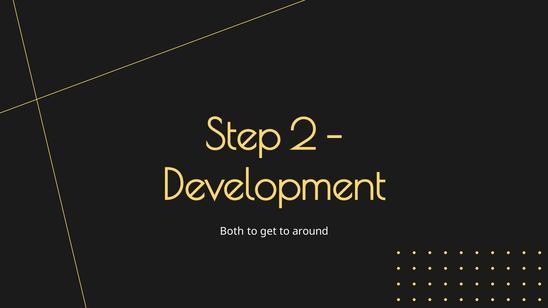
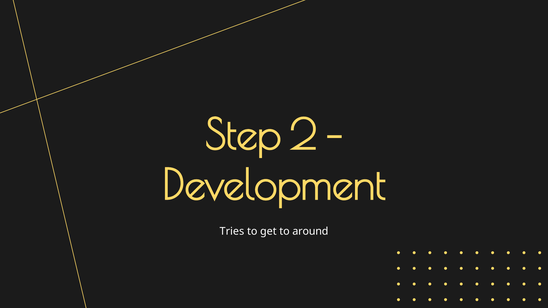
Both: Both -> Tries (232, 232)
